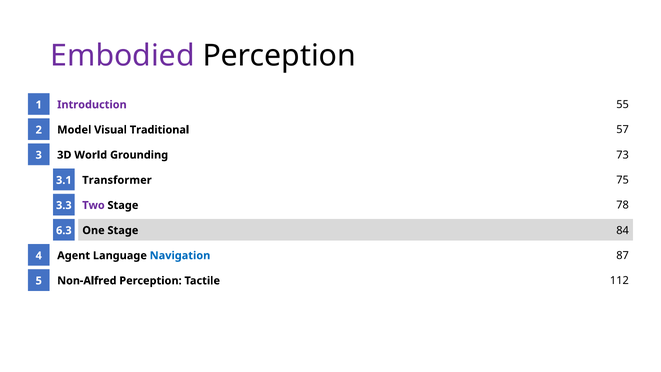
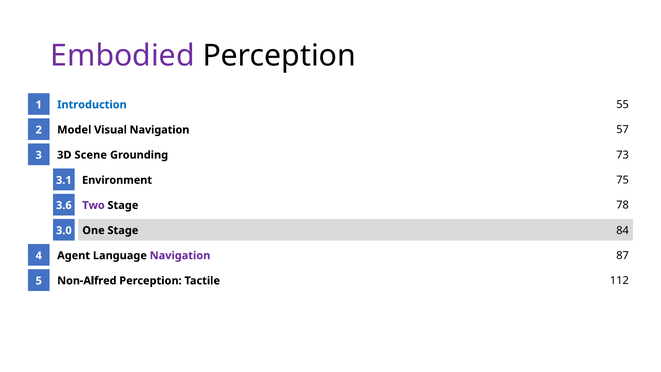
Introduction colour: purple -> blue (92, 105)
Visual Traditional: Traditional -> Navigation (160, 130)
World: World -> Scene (91, 155)
Transformer: Transformer -> Environment (117, 180)
3.3: 3.3 -> 3.6 (64, 205)
6.3: 6.3 -> 3.0 (64, 230)
Navigation colour: blue -> purple (180, 255)
